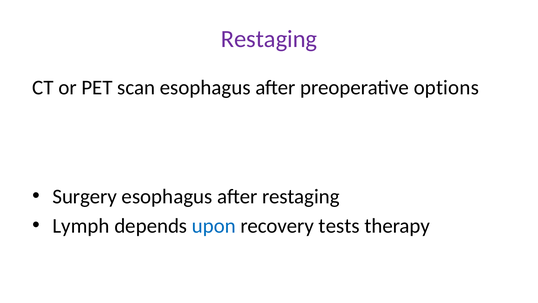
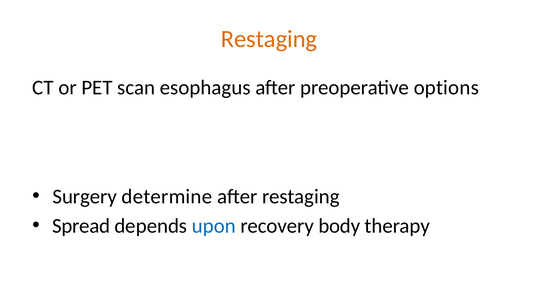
Restaging colour: purple -> orange (269, 39)
Surgery esophagus: esophagus -> determine (167, 196)
Lymph: Lymph -> Spread (81, 226)
tests: tests -> body (339, 226)
